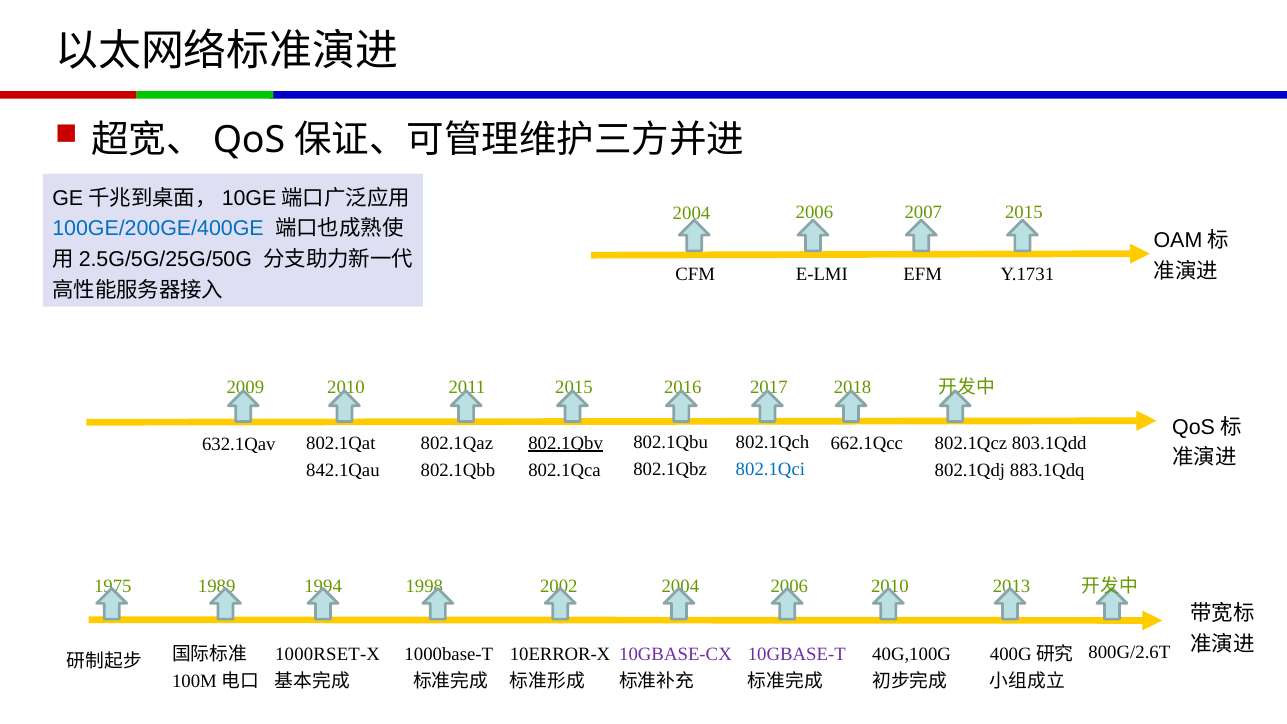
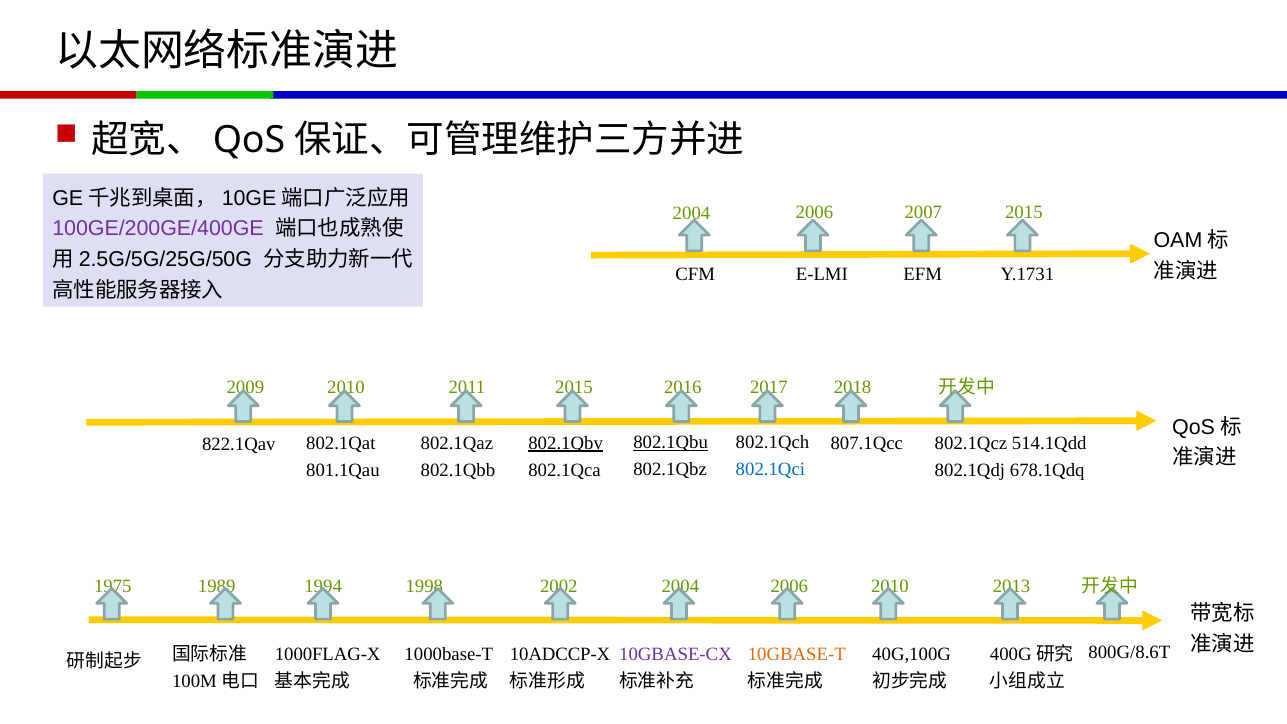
100GE/200GE/400GE colour: blue -> purple (158, 229)
802.1Qbu underline: none -> present (671, 443)
662.1Qcc: 662.1Qcc -> 807.1Qcc (867, 443)
803.1Qdd: 803.1Qdd -> 514.1Qdd (1049, 443)
632.1Qav: 632.1Qav -> 822.1Qav (239, 444)
842.1Qau: 842.1Qau -> 801.1Qau (343, 470)
883.1Qdq: 883.1Qdq -> 678.1Qdq (1047, 470)
800G/2.6T: 800G/2.6T -> 800G/8.6T (1129, 652)
10GBASE-T colour: purple -> orange (797, 654)
1000RSET-X: 1000RSET-X -> 1000FLAG-X (328, 654)
10ERROR-X: 10ERROR-X -> 10ADCCP-X (560, 654)
